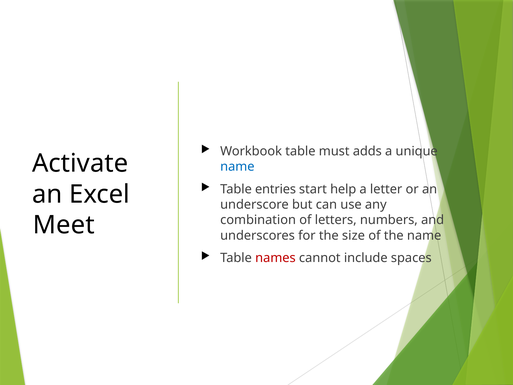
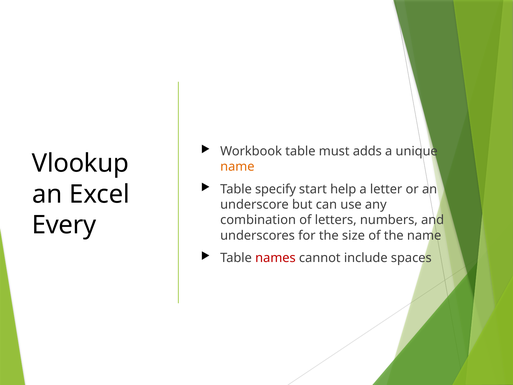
Activate: Activate -> Vlookup (80, 163)
name colour: blue -> orange (237, 167)
entries: entries -> specify (276, 189)
Meet: Meet -> Every (64, 225)
